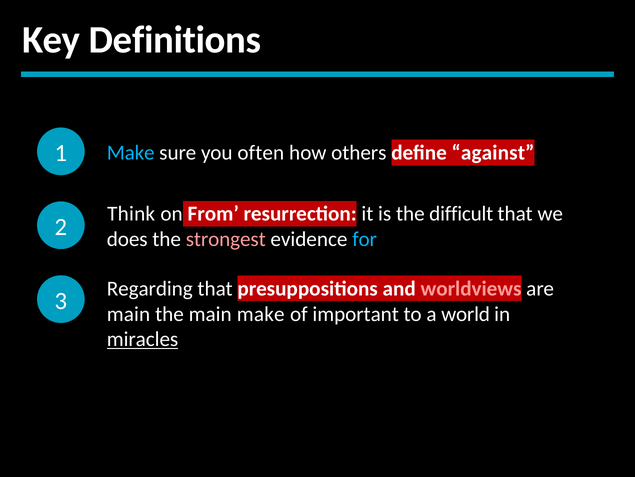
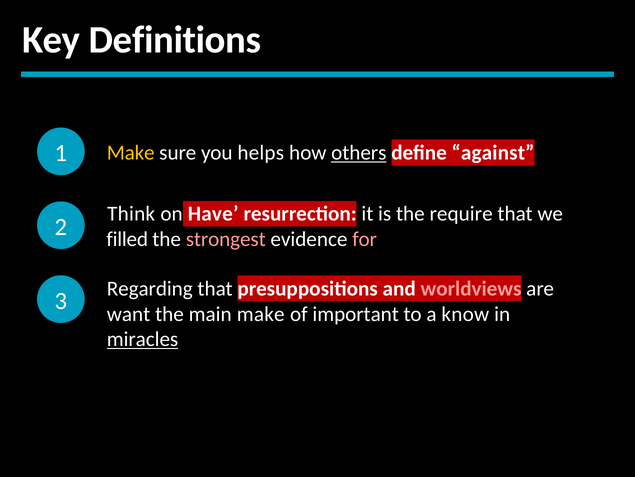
Make colour: light blue -> yellow (131, 153)
often: often -> helps (261, 153)
others underline: none -> present (359, 153)
From: From -> Have (213, 214)
difficult: difficult -> require (461, 214)
does: does -> filled (127, 239)
for colour: light blue -> pink (365, 239)
main: main -> want (129, 314)
world: world -> know (465, 314)
